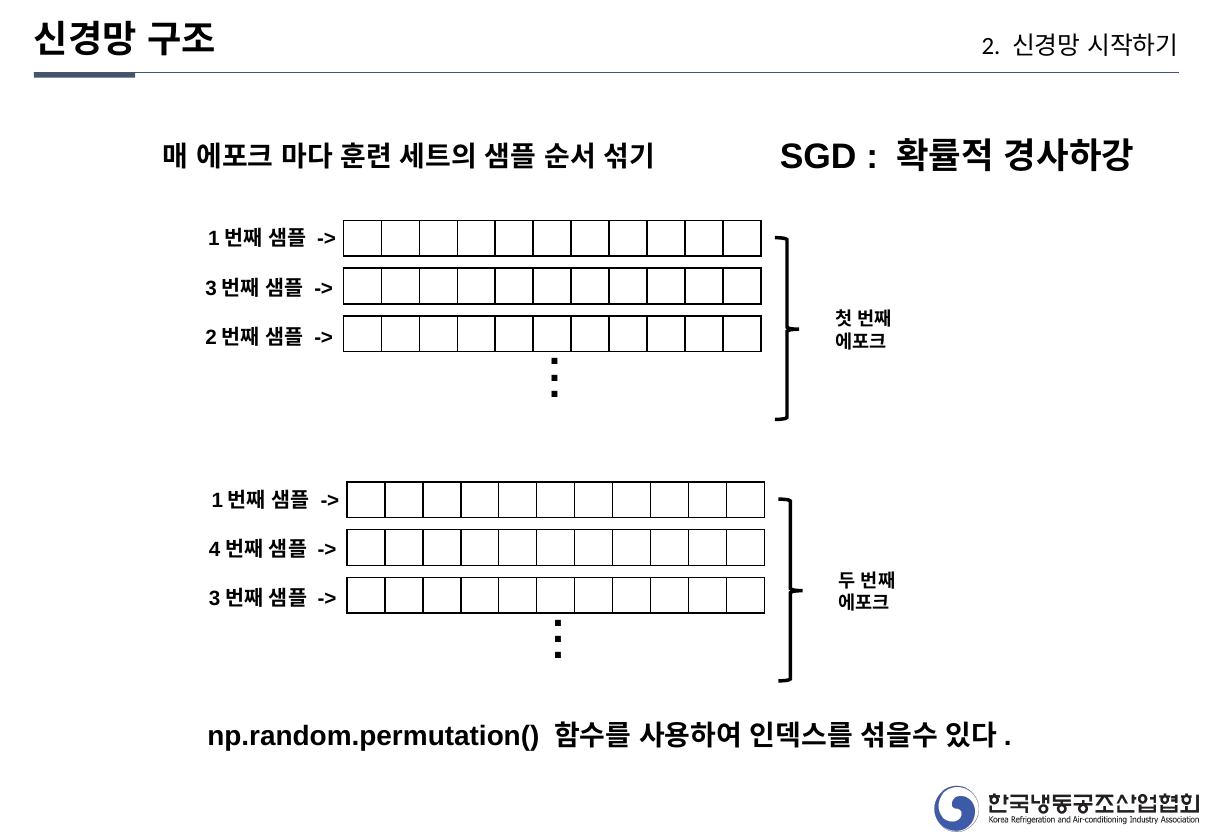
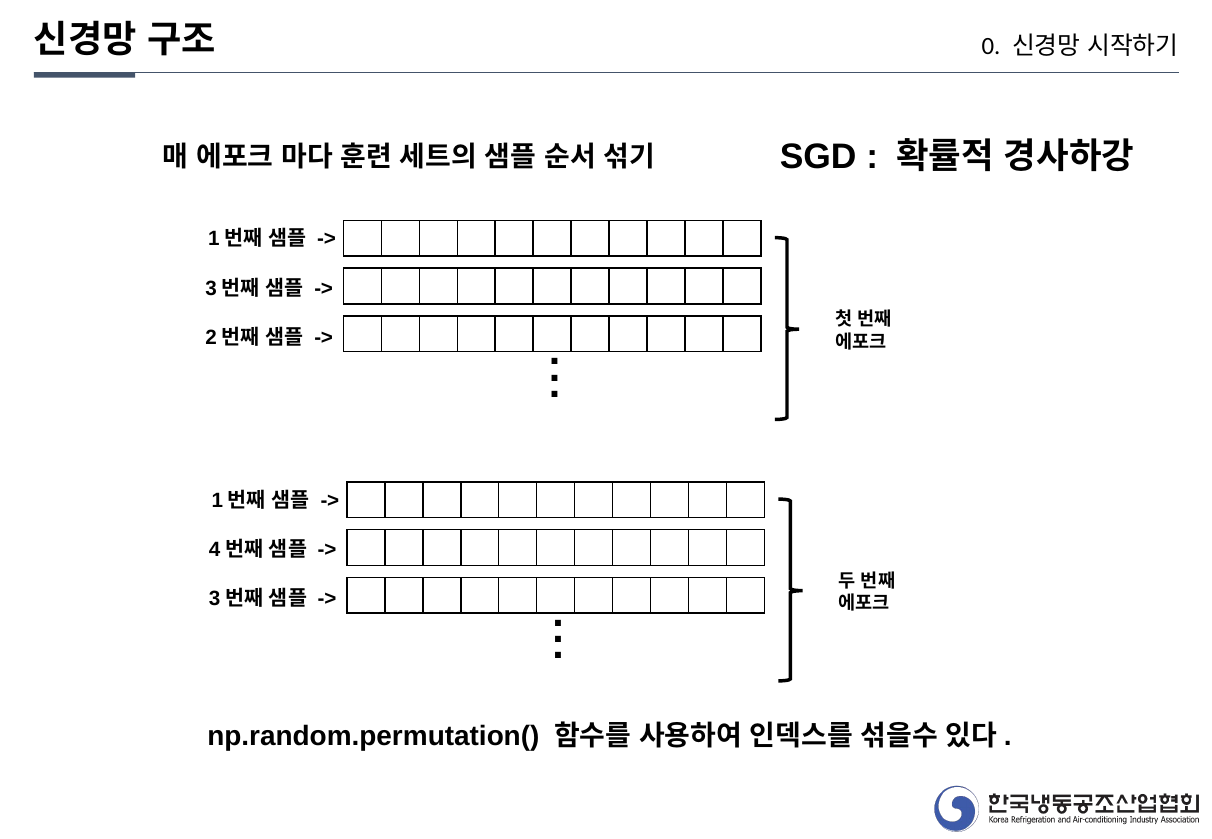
2: 2 -> 0 (991, 46)
